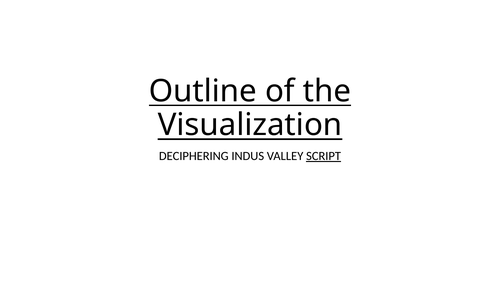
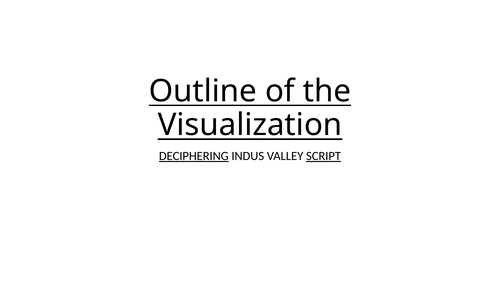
DECIPHERING underline: none -> present (194, 156)
